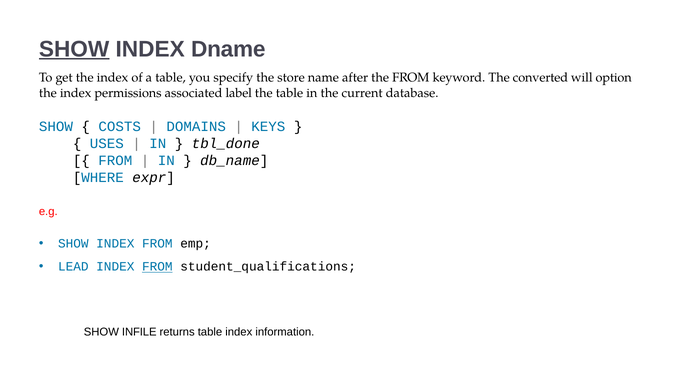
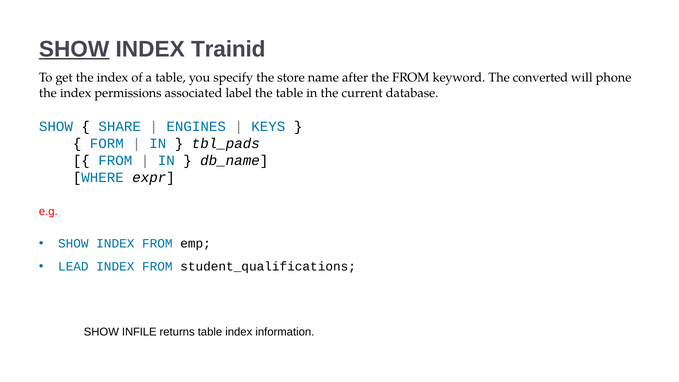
Dname: Dname -> Trainid (228, 49)
option: option -> phone (614, 78)
COSTS: COSTS -> SHARE (120, 127)
DOMAINS: DOMAINS -> ENGINES (196, 127)
USES: USES -> FORM (107, 144)
tbl_done: tbl_done -> tbl_pads (226, 144)
FROM underline: present -> none (157, 267)
